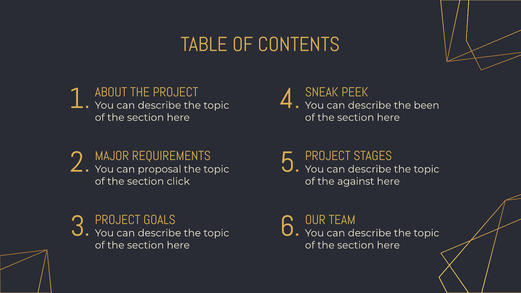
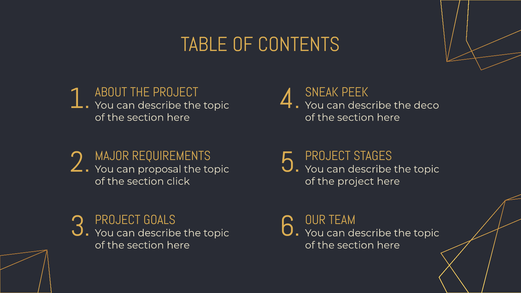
been: been -> deco (426, 105)
of the against: against -> project (356, 181)
